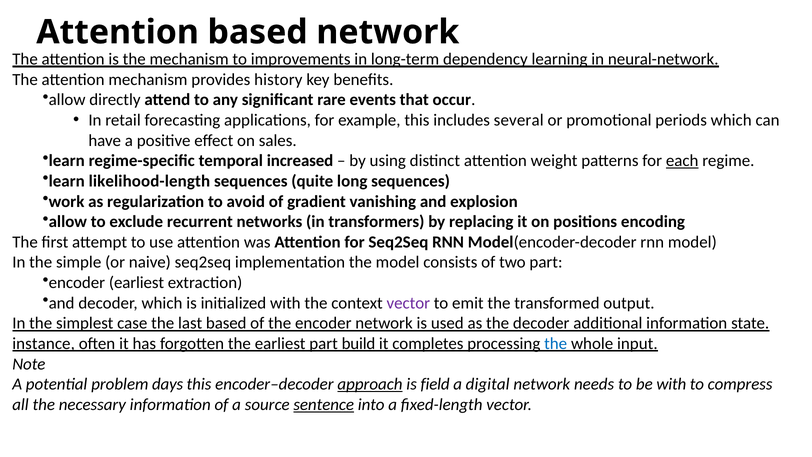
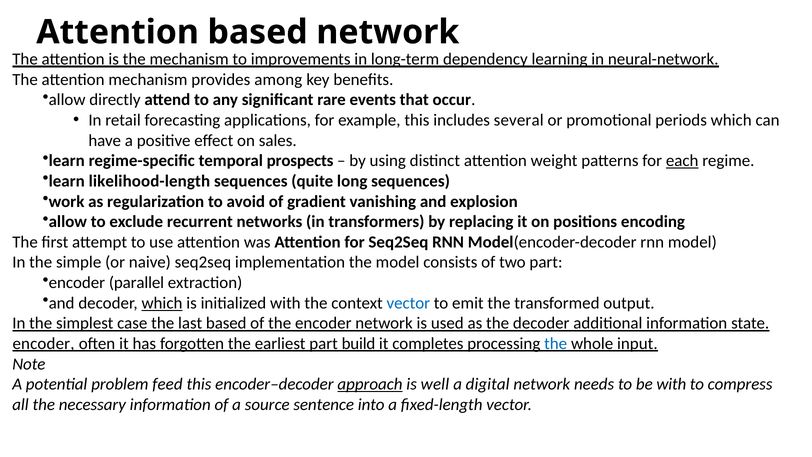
history: history -> among (278, 79)
increased: increased -> prospects (300, 161)
encoder earliest: earliest -> parallel (137, 283)
which underline: none -> present (162, 303)
vector colour: purple -> blue (408, 303)
instance: instance -> encoder (44, 343)
days: days -> feed (167, 384)
field: field -> well (435, 384)
sentence underline: present -> none (324, 404)
